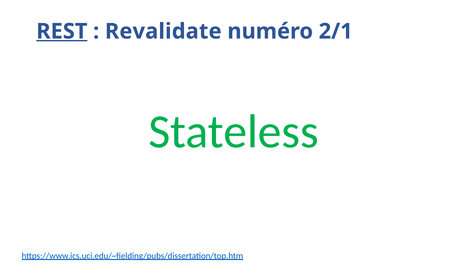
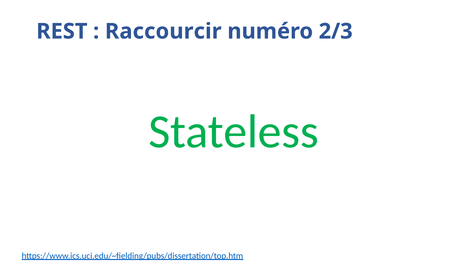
REST underline: present -> none (62, 31)
Revalidate: Revalidate -> Raccourcir (163, 31)
2/1: 2/1 -> 2/3 (336, 31)
